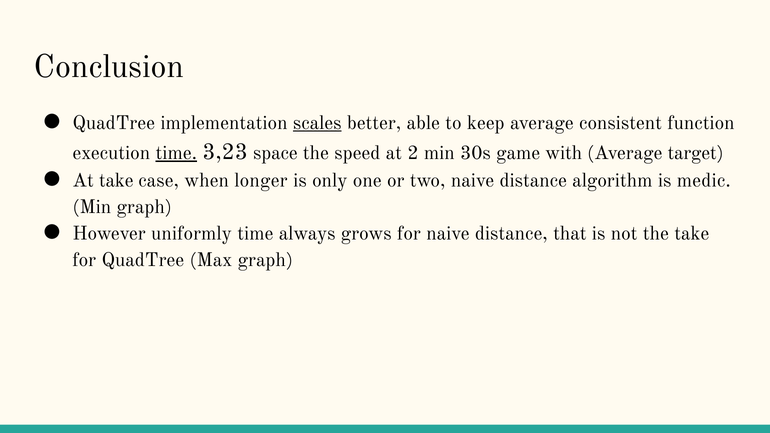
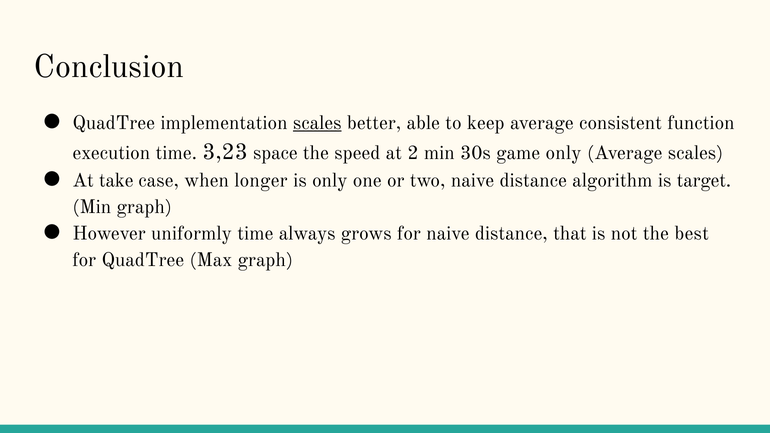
time underline: present -> none (176, 153)
game with: with -> only (564, 153)
Average target: target -> scales (696, 153)
medic: medic -> target (704, 180)
the take: take -> best (692, 233)
